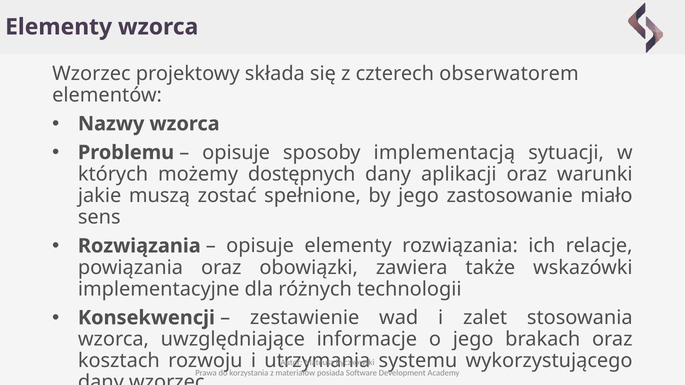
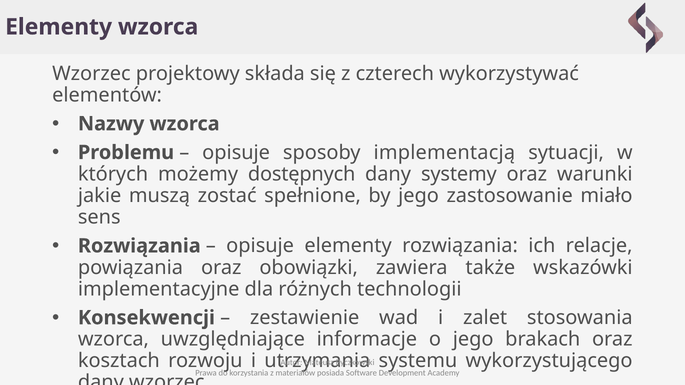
obserwatorem: obserwatorem -> wykorzystywać (509, 74)
aplikacji: aplikacji -> systemy (459, 174)
